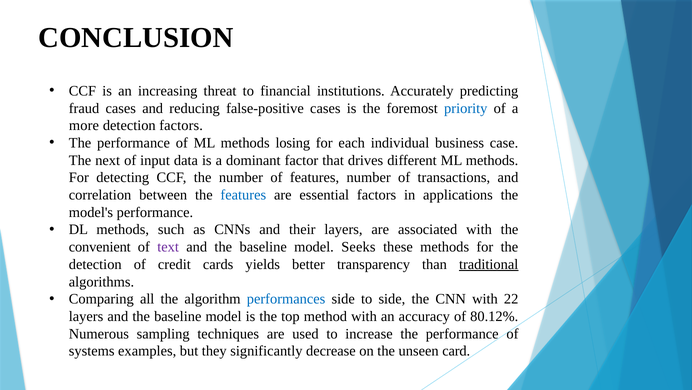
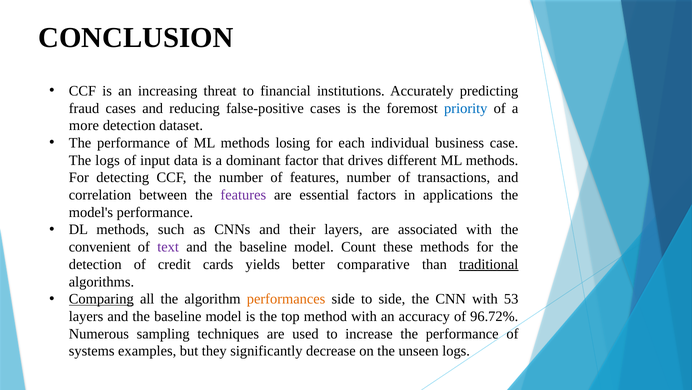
detection factors: factors -> dataset (181, 125)
The next: next -> logs (108, 160)
features colour: blue -> purple (243, 195)
Seeks: Seeks -> Count (359, 247)
transparency: transparency -> comparative (373, 264)
Comparing underline: none -> present (101, 299)
performances colour: blue -> orange (286, 299)
22: 22 -> 53 (511, 299)
80.12%: 80.12% -> 96.72% (494, 316)
unseen card: card -> logs (456, 350)
